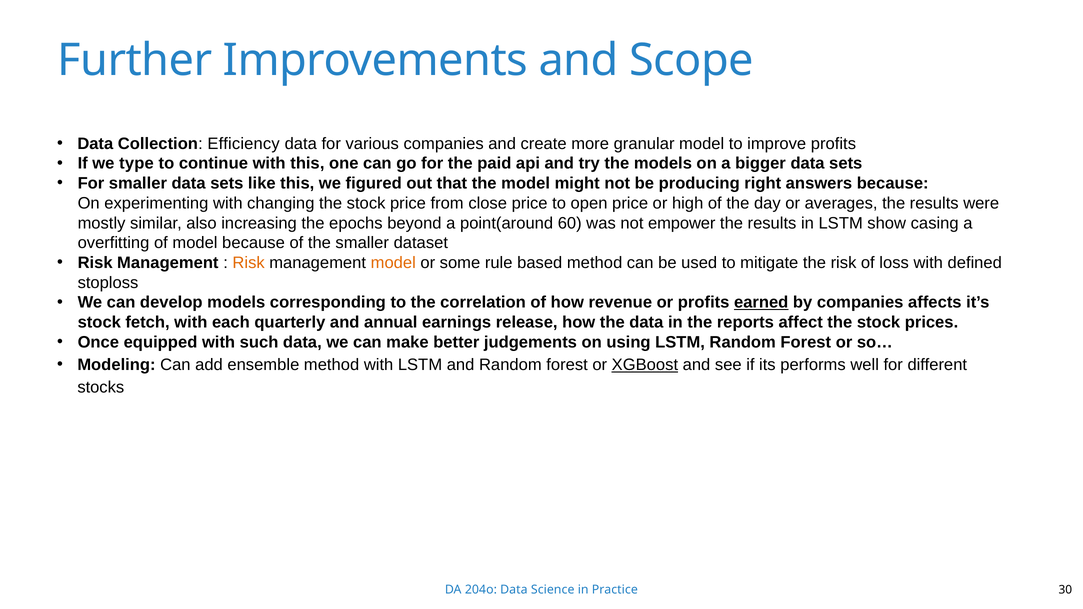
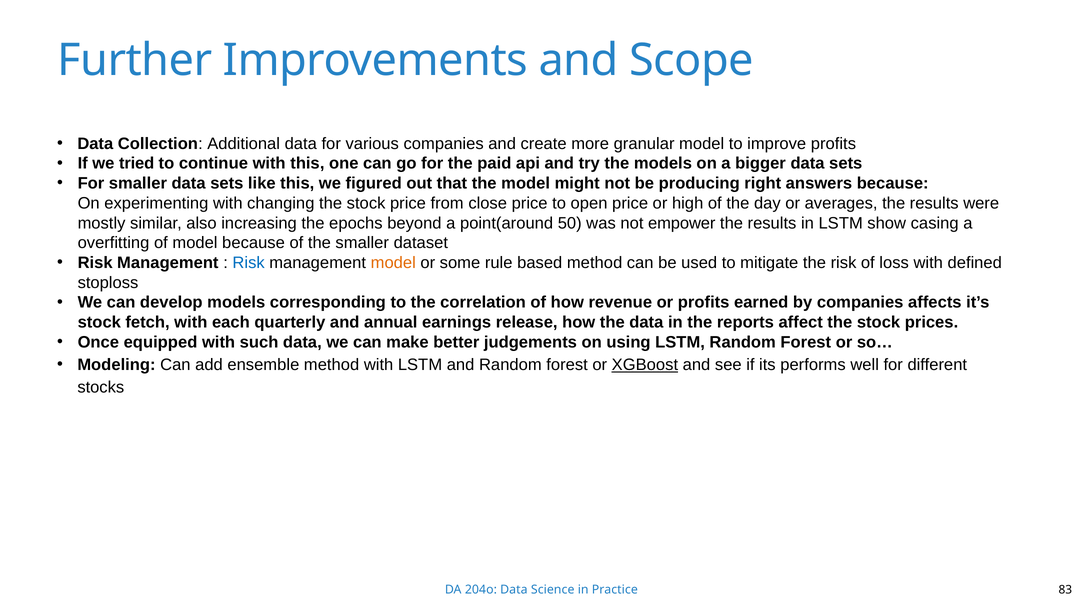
Efficiency: Efficiency -> Additional (244, 144)
type: type -> tried (137, 164)
60: 60 -> 50 (570, 223)
Risk colour: orange -> blue (249, 263)
earned underline: present -> none (761, 303)
30: 30 -> 83 (1065, 590)
